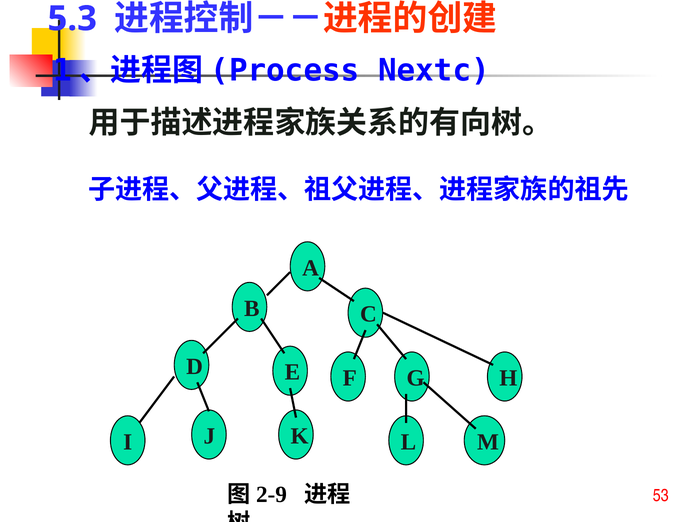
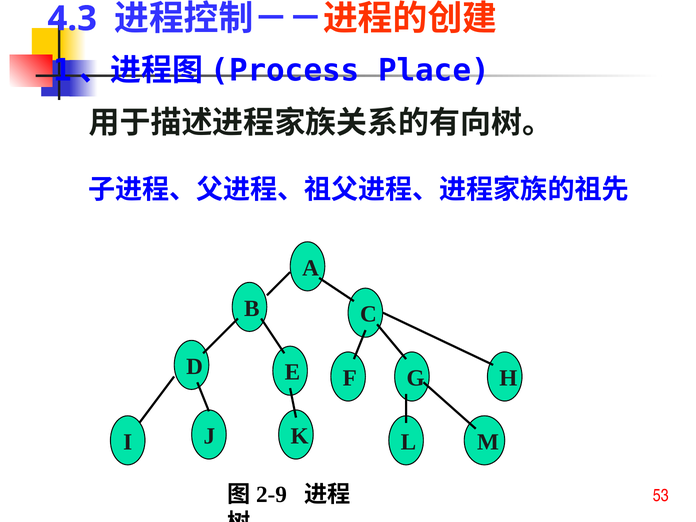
5.3: 5.3 -> 4.3 (72, 19)
Nextc: Nextc -> Place (434, 71)
